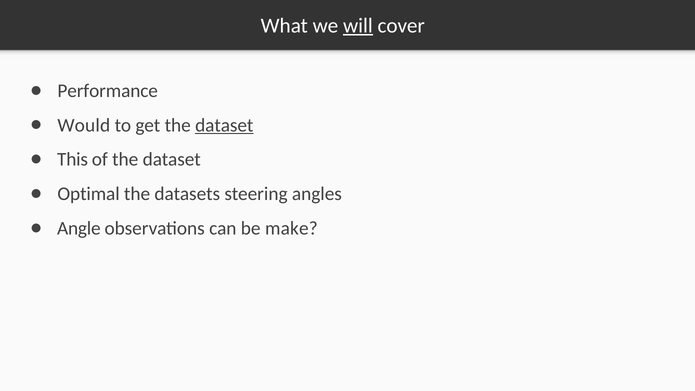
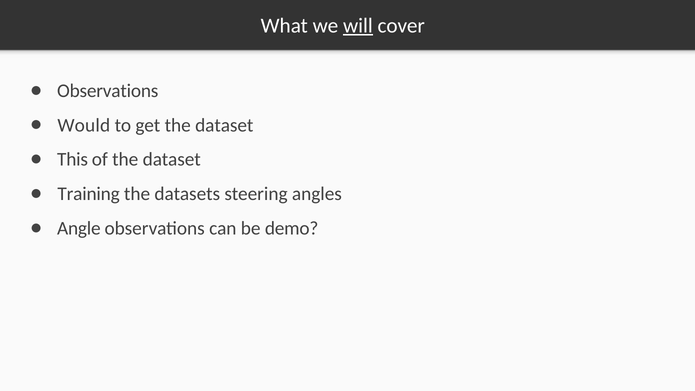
Performance: Performance -> Observations (108, 91)
dataset underline: present -> none (224, 125)
Optimal: Optimal -> Training (89, 194)
make: make -> demo (292, 228)
